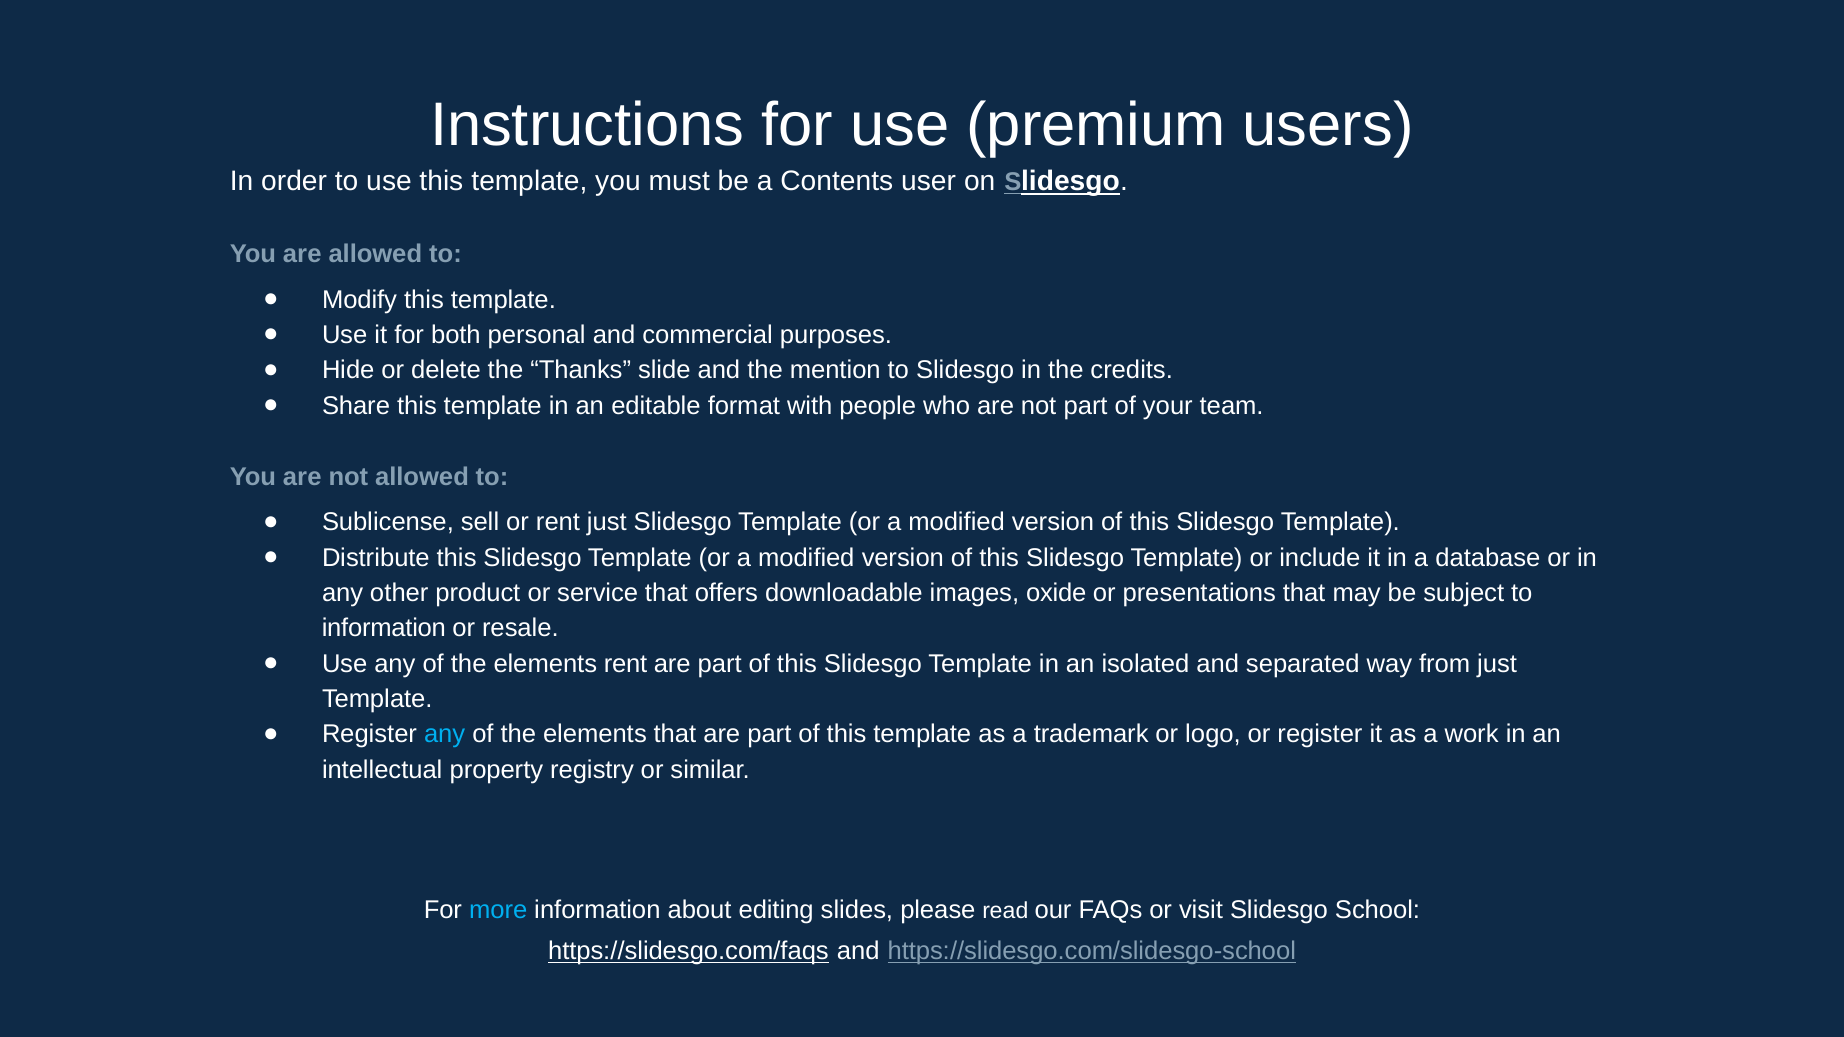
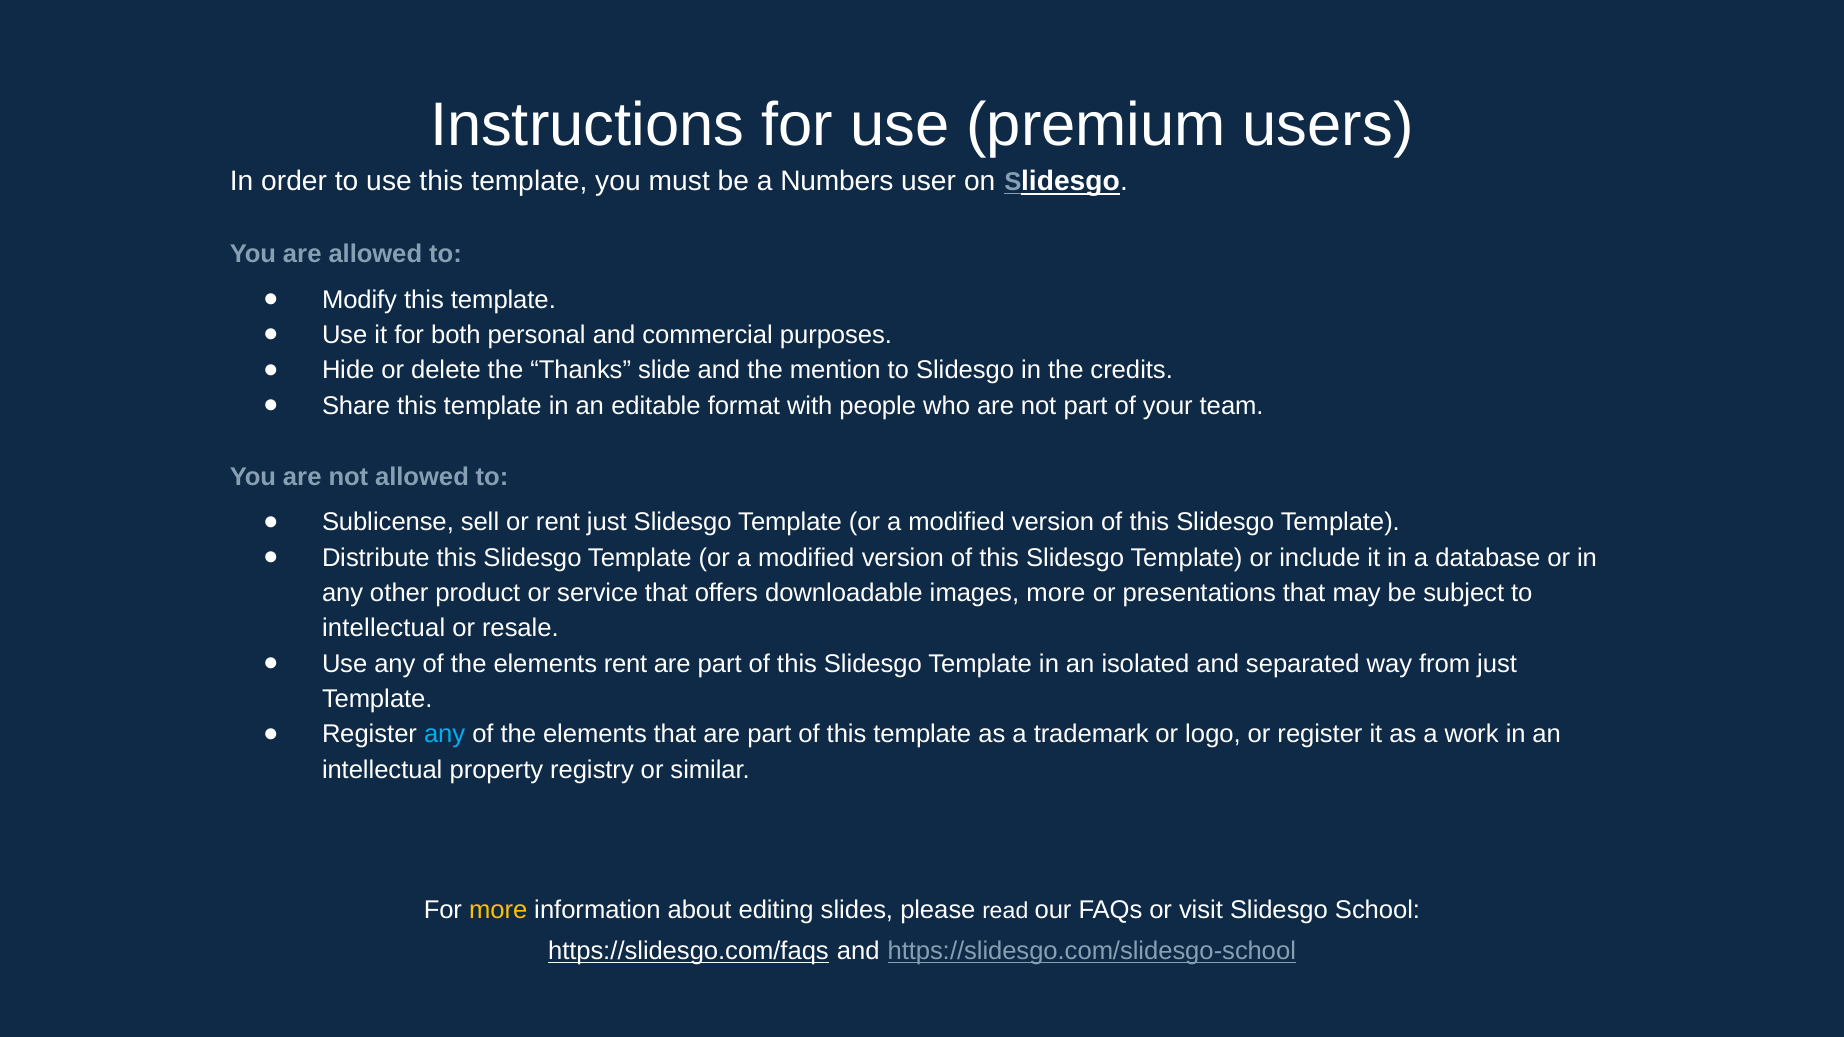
Contents: Contents -> Numbers (837, 181)
images oxide: oxide -> more (1056, 593)
information: information -> intellectual (384, 629)
more colour: light blue -> yellow (498, 910)
